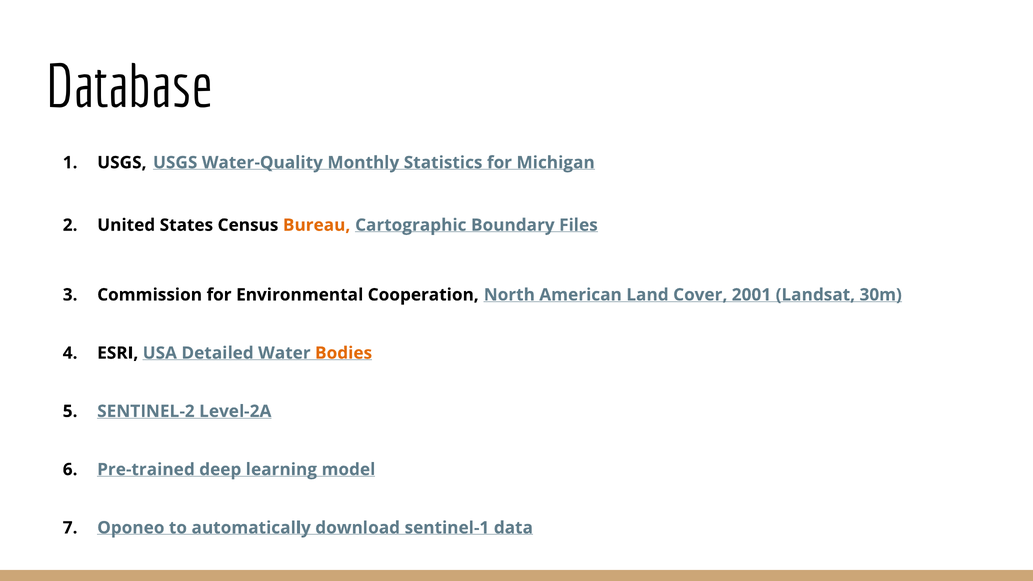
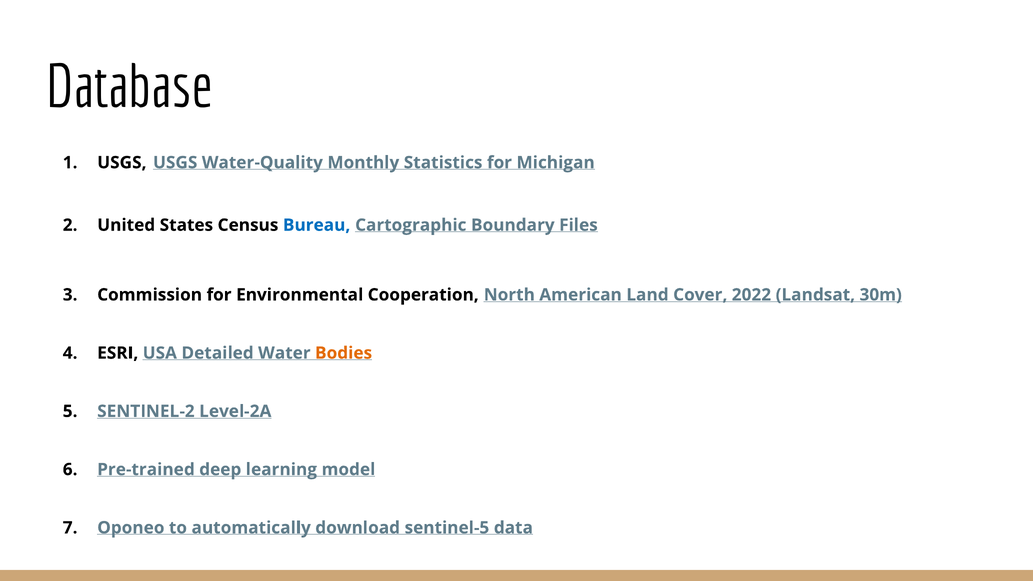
Bureau colour: orange -> blue (317, 225)
2001: 2001 -> 2022 (751, 295)
sentinel-1: sentinel-1 -> sentinel-5 (447, 528)
